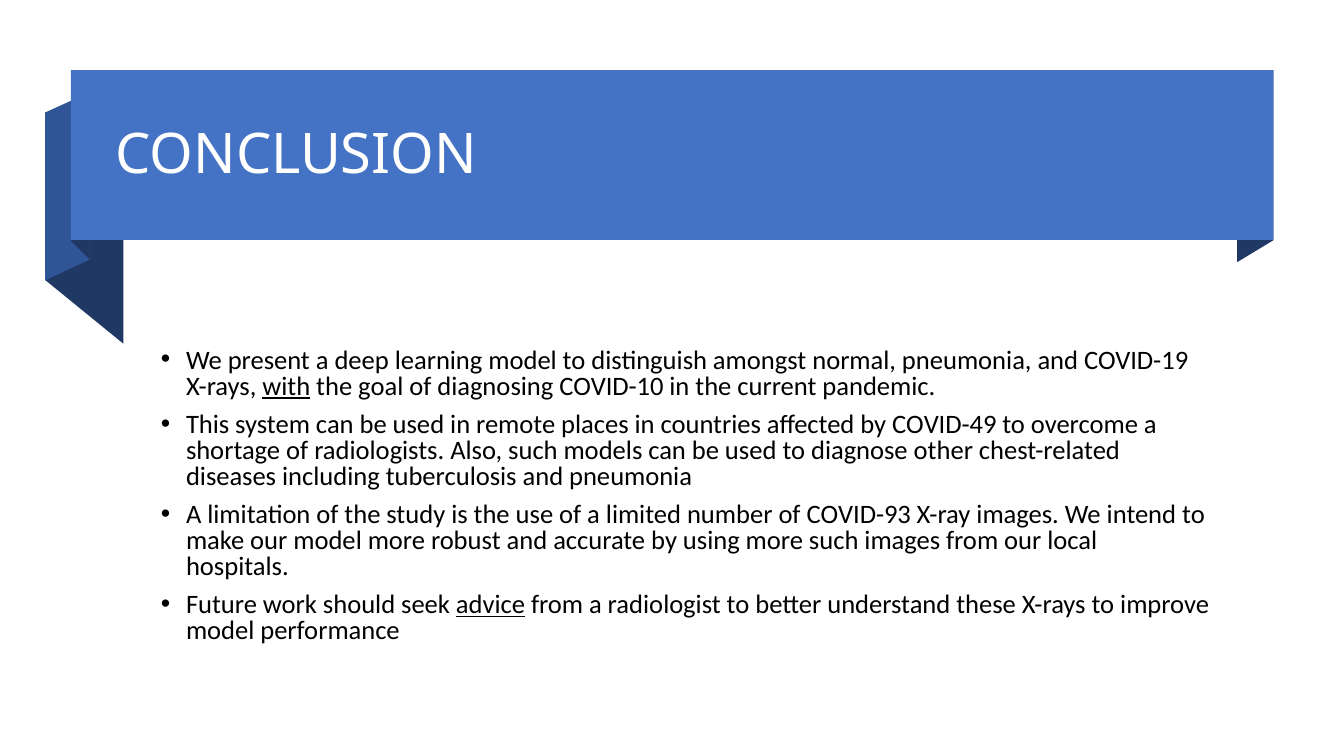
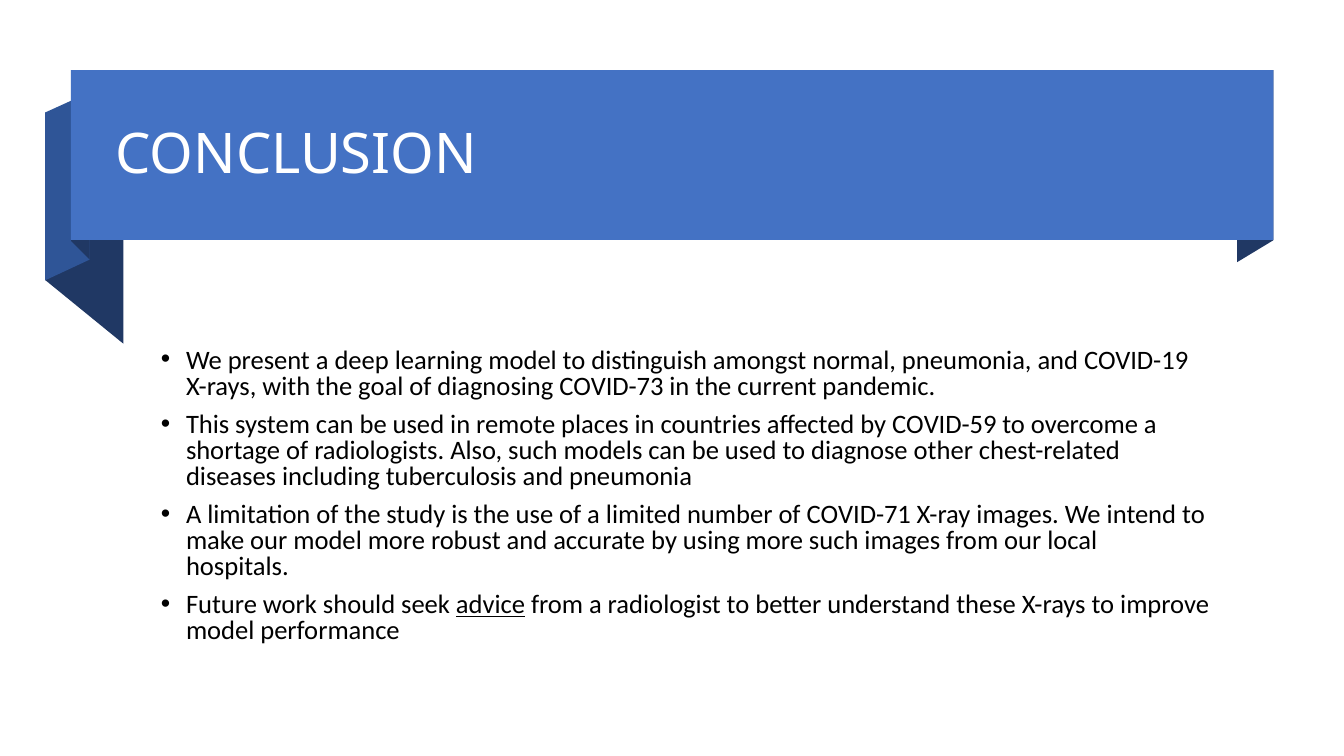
with underline: present -> none (286, 386)
COVID-10: COVID-10 -> COVID-73 (611, 386)
COVID-49: COVID-49 -> COVID-59 (944, 425)
COVID-93: COVID-93 -> COVID-71 (859, 515)
